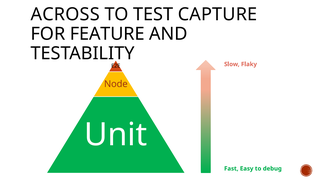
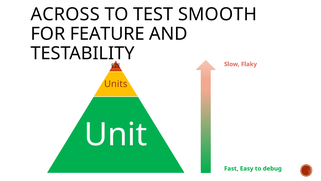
CAPTURE: CAPTURE -> SMOOTH (218, 14)
Node: Node -> Units (116, 84)
